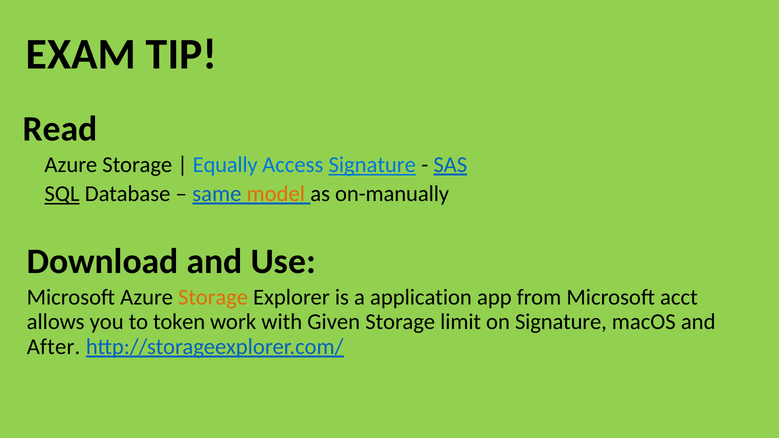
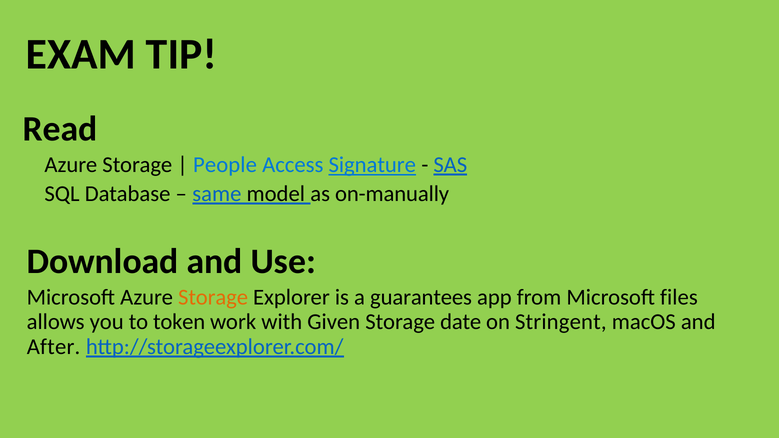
Equally: Equally -> People (225, 165)
SQL underline: present -> none (62, 194)
model colour: orange -> black (276, 194)
application: application -> guarantees (421, 297)
acct: acct -> files (679, 297)
limit: limit -> date (461, 322)
on Signature: Signature -> Stringent (561, 322)
